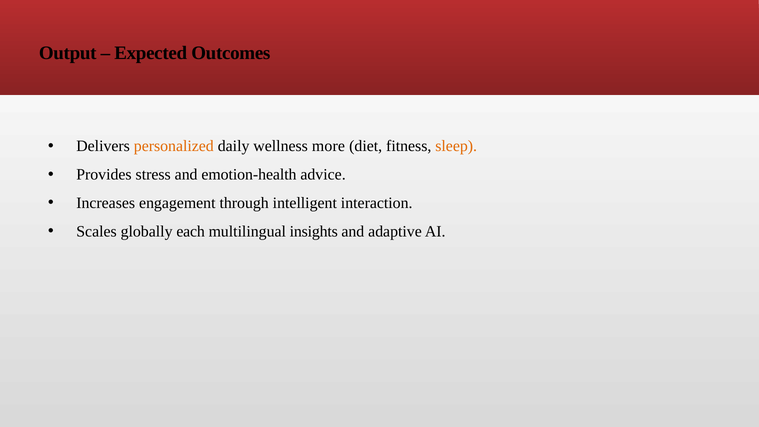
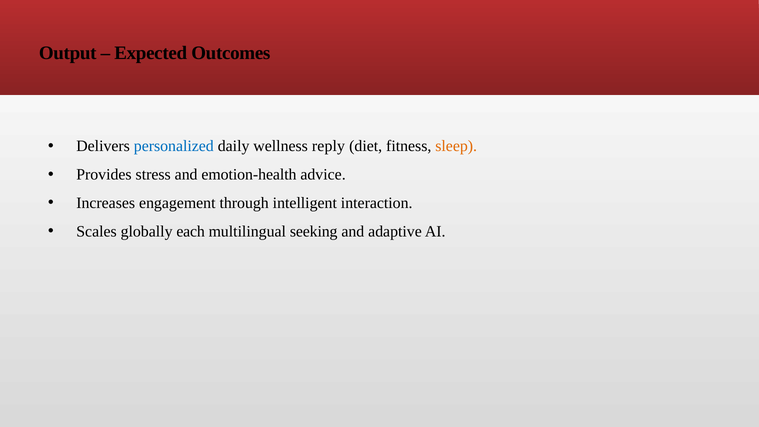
personalized colour: orange -> blue (174, 146)
more: more -> reply (328, 146)
insights: insights -> seeking (314, 232)
